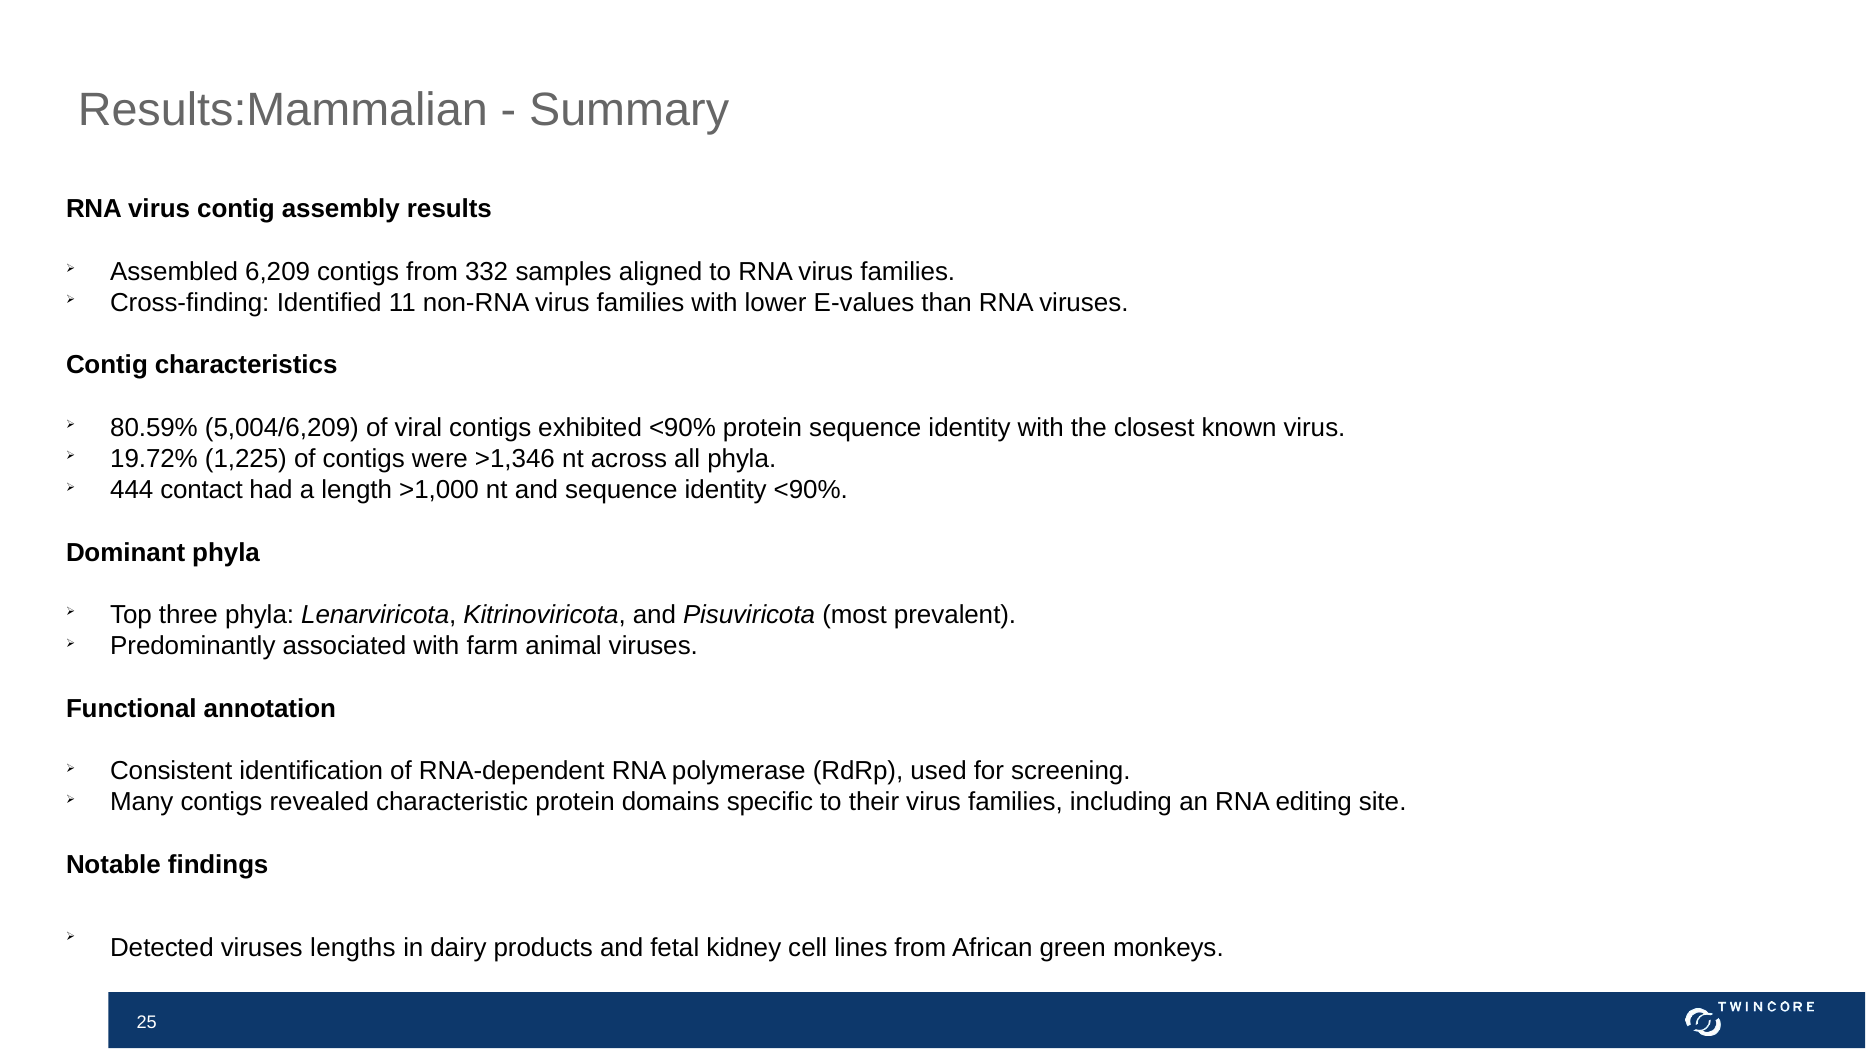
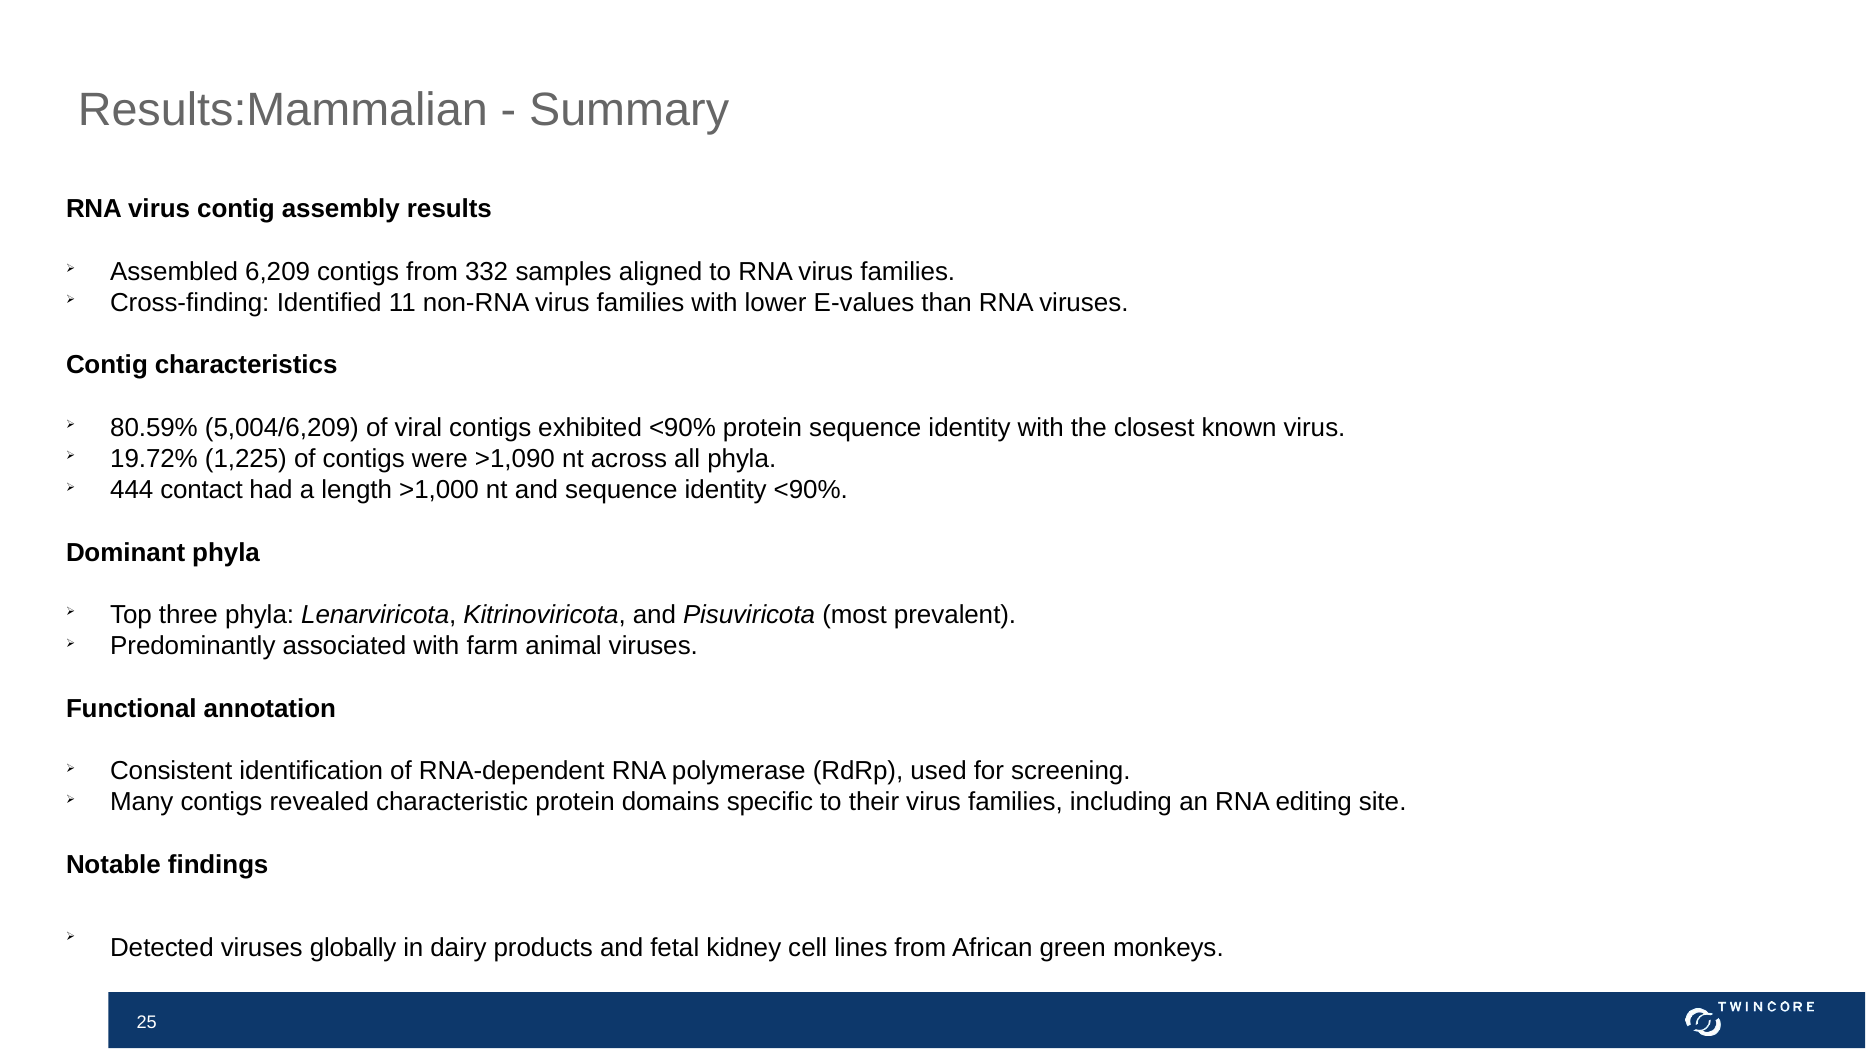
>1,346: >1,346 -> >1,090 (515, 459)
lengths: lengths -> globally (353, 947)
